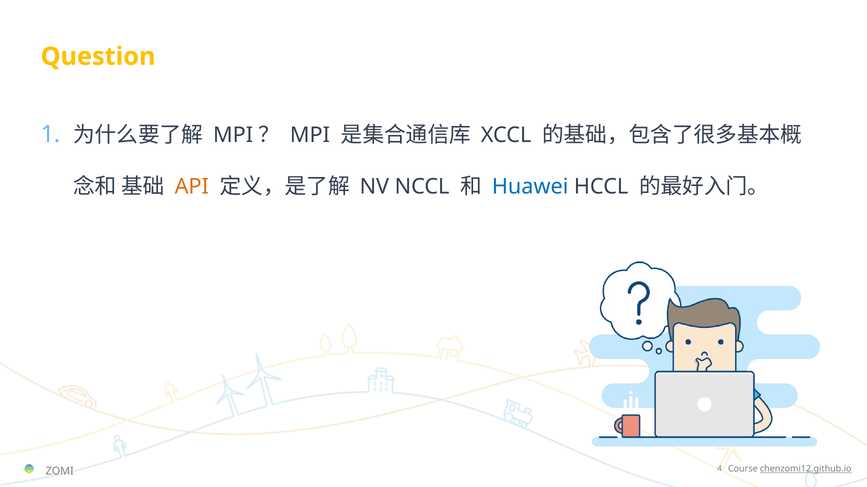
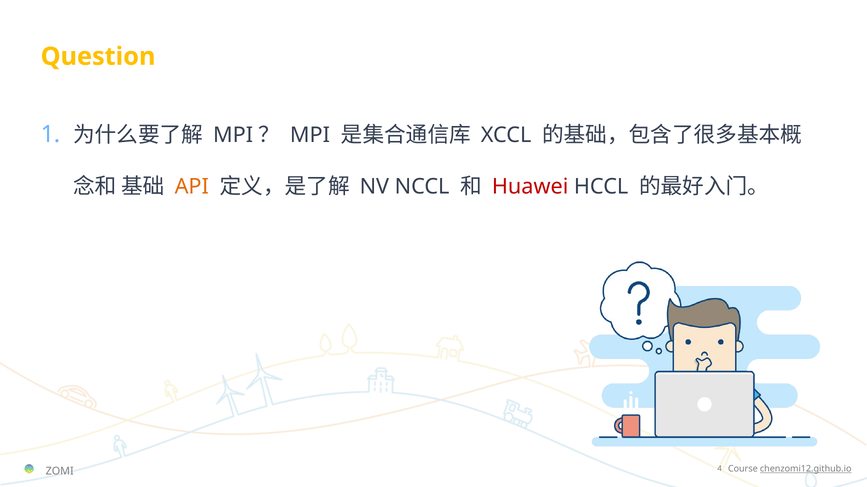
Huawei colour: blue -> red (530, 187)
